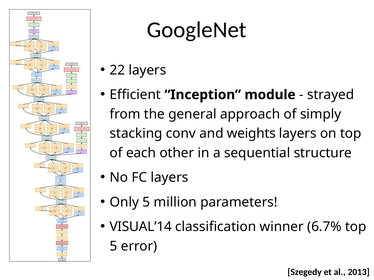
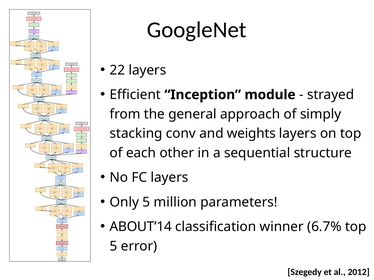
VISUAL’14: VISUAL’14 -> ABOUT’14 (141, 227)
2013: 2013 -> 2012 (359, 273)
